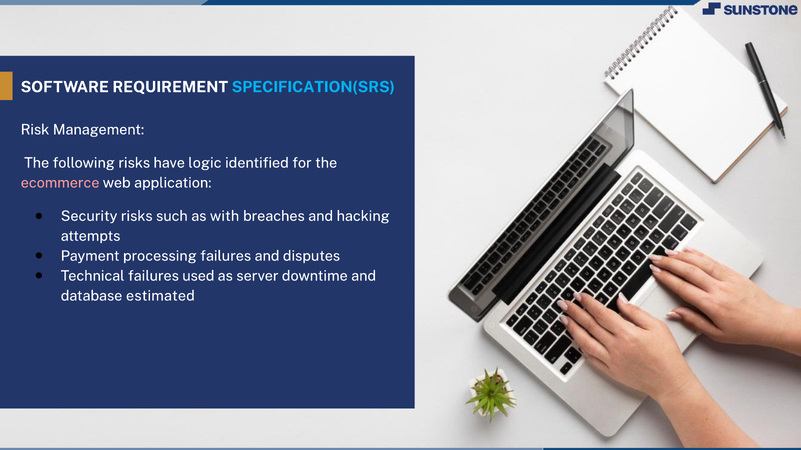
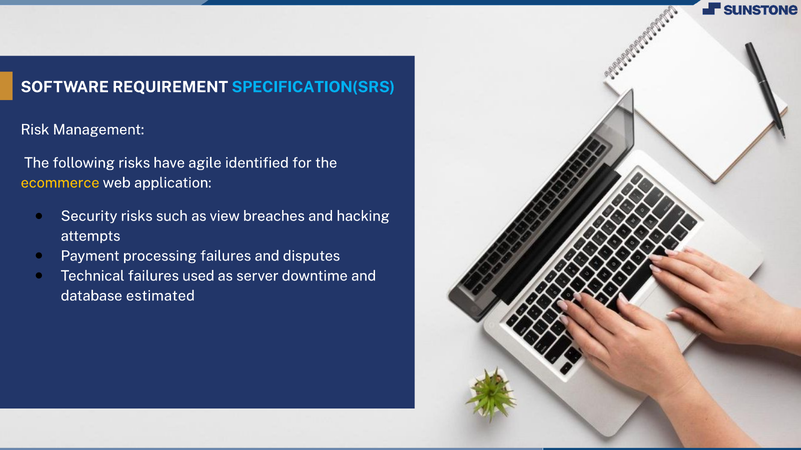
logic: logic -> agile (205, 163)
ecommerce colour: pink -> yellow (60, 183)
with: with -> view (225, 216)
